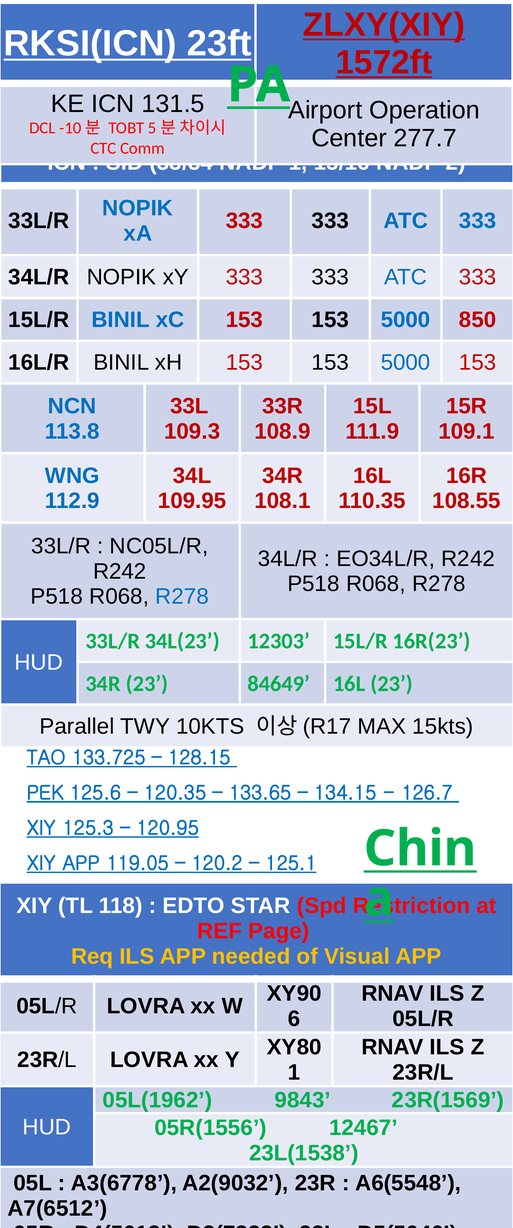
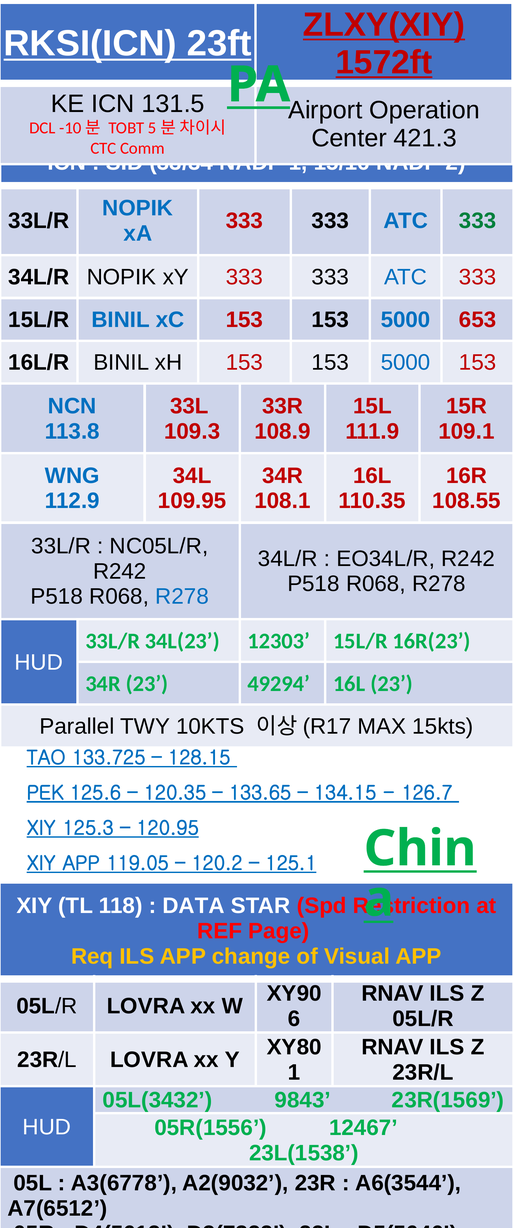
277.7: 277.7 -> 421.3 (425, 138)
333 colour: blue -> green (478, 221)
850: 850 -> 653 (478, 320)
84649: 84649 -> 49294 (279, 683)
EDTO: EDTO -> DATA (194, 905)
APP needed: needed -> change (251, 956)
05L(1962: 05L(1962 -> 05L(3432 (157, 1100)
A6(5548: A6(5548 -> A6(3544 (408, 1183)
